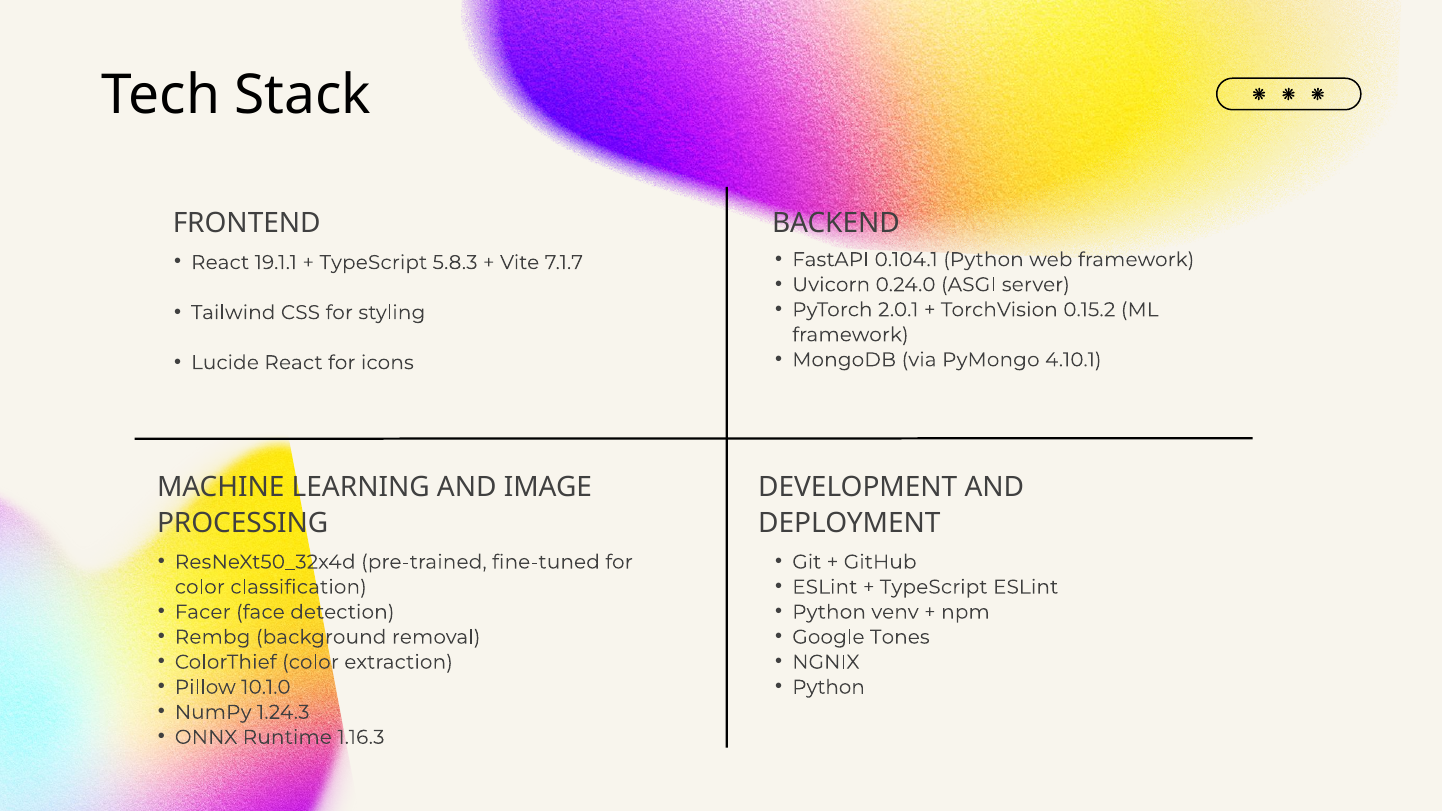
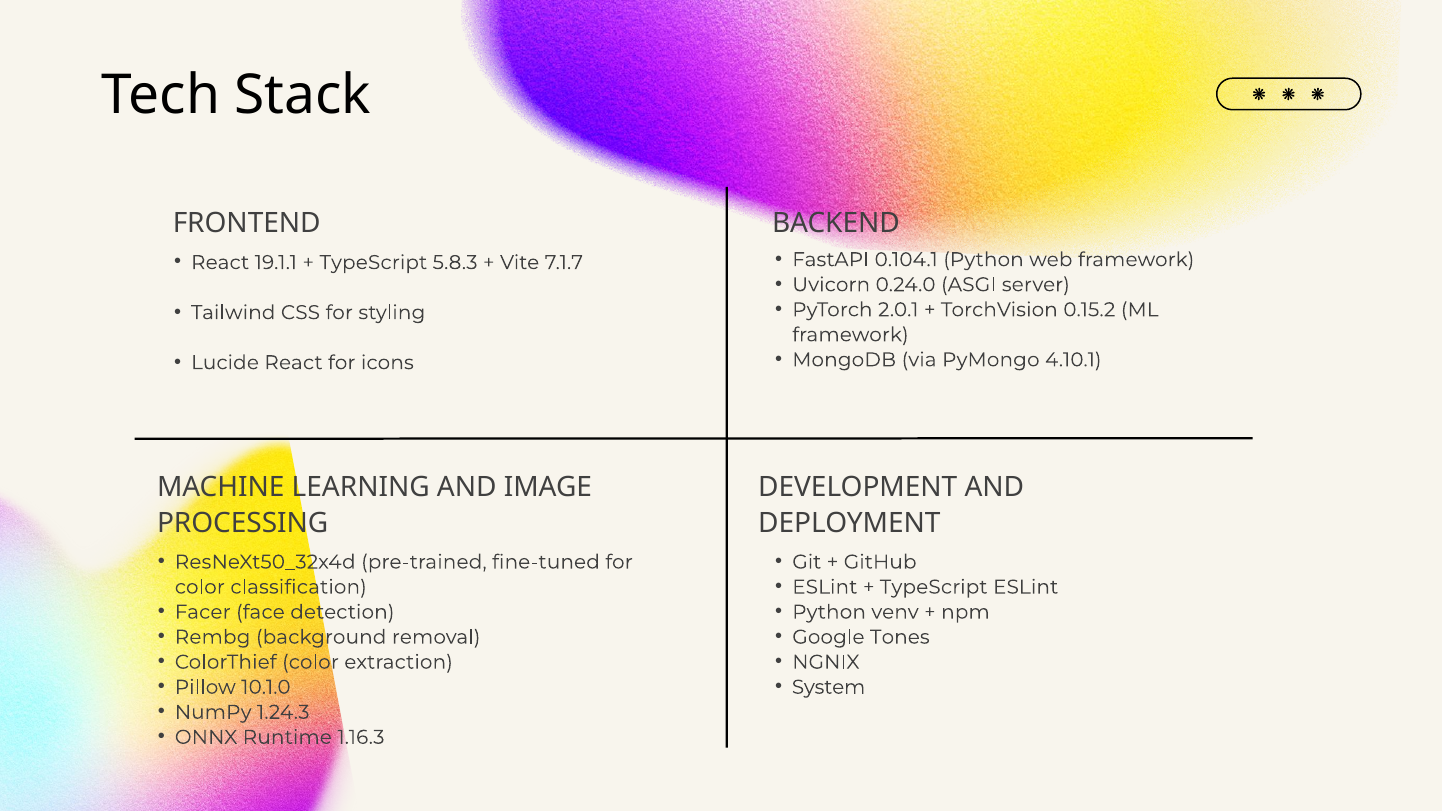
Python: Python -> System (829, 687)
